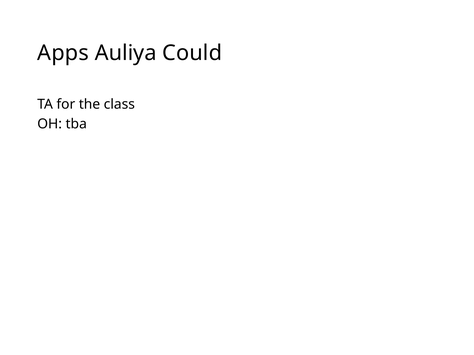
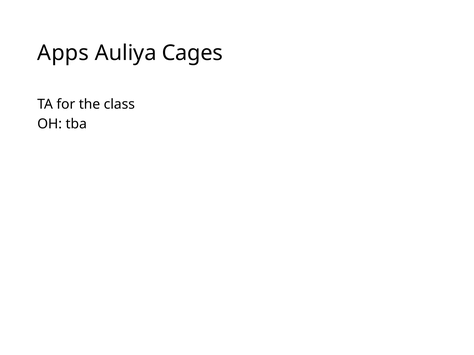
Could: Could -> Cages (192, 53)
